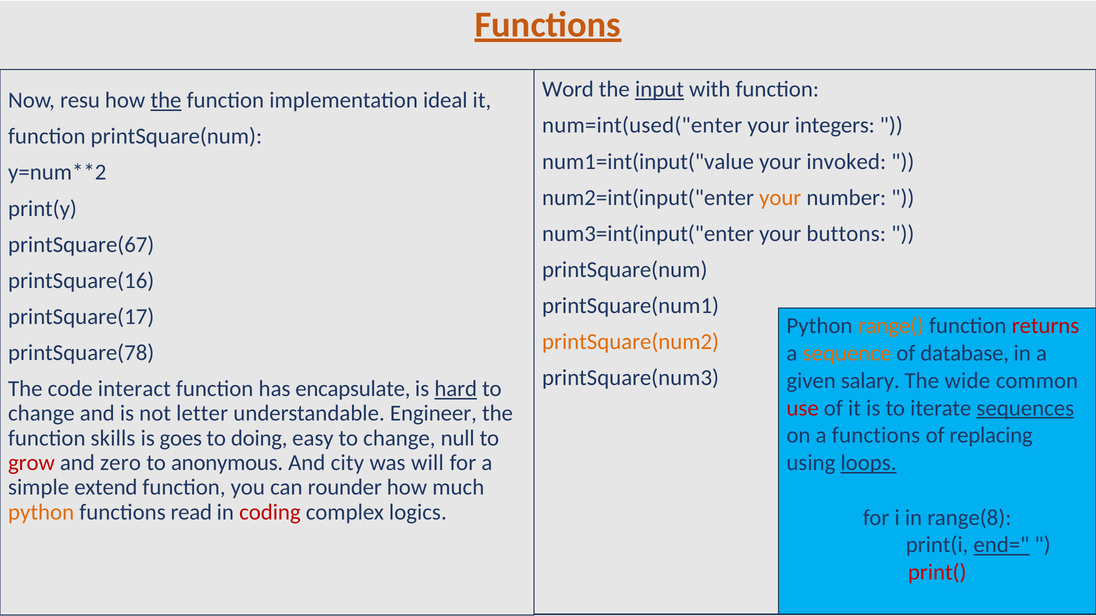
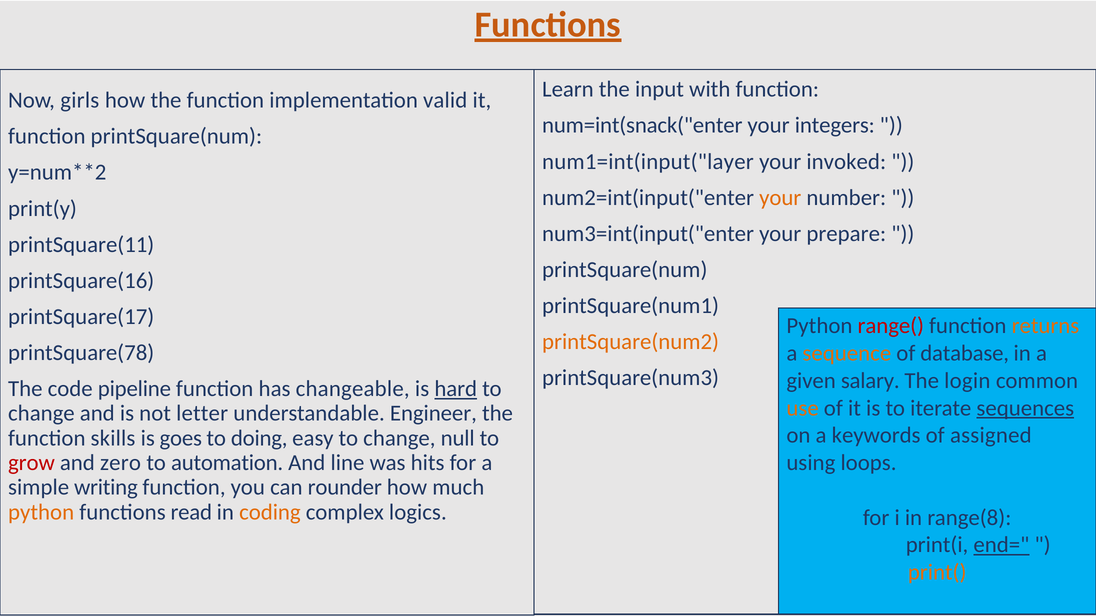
Word: Word -> Learn (568, 89)
input underline: present -> none (659, 89)
resu: resu -> girls (80, 100)
the underline: present -> none (166, 100)
ideal: ideal -> valid (445, 100)
num=int(used("enter: num=int(used("enter -> num=int(snack("enter (642, 126)
num1=int(input("value: num1=int(input("value -> num1=int(input("layer (648, 162)
buttons: buttons -> prepare (846, 234)
printSquare(67: printSquare(67 -> printSquare(11 (81, 245)
range( colour: orange -> red (891, 326)
returns colour: red -> orange (1045, 326)
wide: wide -> login (967, 381)
interact: interact -> pipeline (134, 389)
encapsulate: encapsulate -> changeable (353, 389)
use colour: red -> orange (803, 408)
a functions: functions -> keywords (876, 436)
replacing: replacing -> assigned (991, 436)
anonymous: anonymous -> automation (227, 463)
city: city -> line (348, 463)
will: will -> hits (428, 463)
loops underline: present -> none (869, 463)
extend: extend -> writing (106, 488)
coding colour: red -> orange (270, 512)
print( colour: red -> orange (937, 573)
